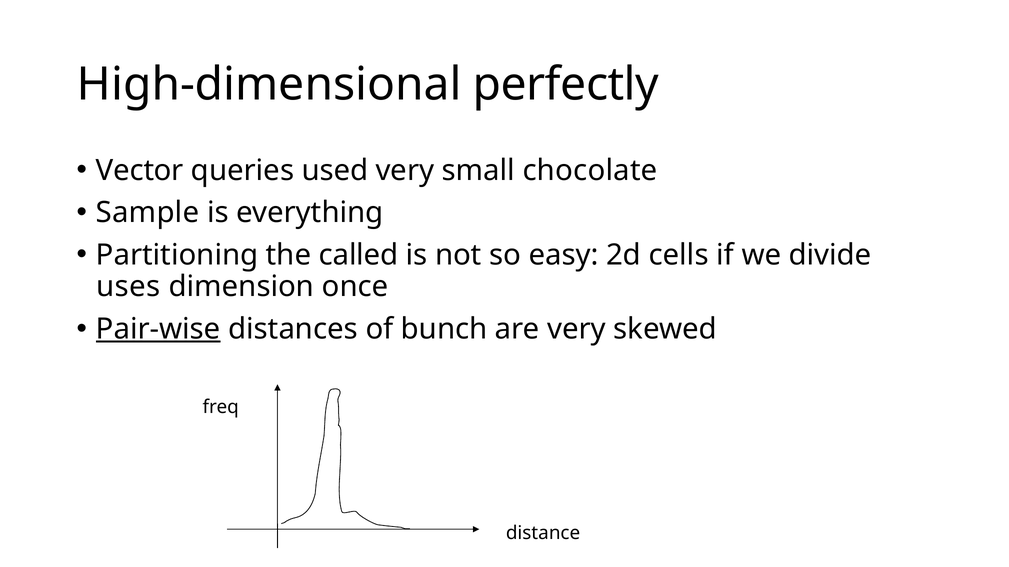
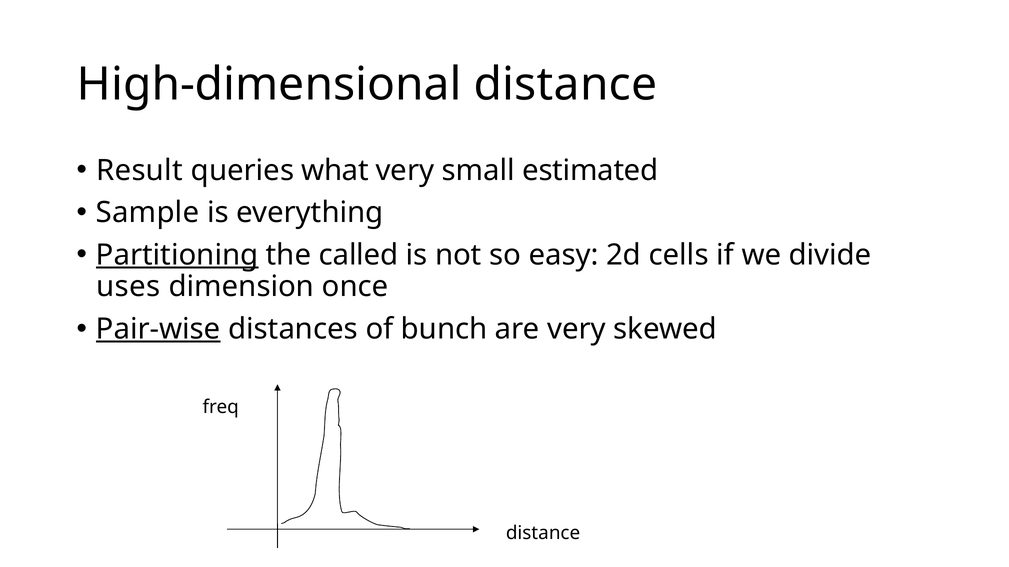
High-dimensional perfectly: perfectly -> distance (566, 85)
Vector: Vector -> Result (139, 171)
used: used -> what (335, 171)
chocolate: chocolate -> estimated (590, 171)
Partitioning underline: none -> present (177, 255)
